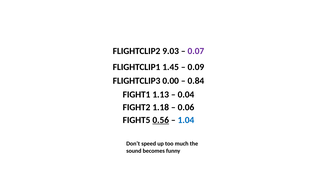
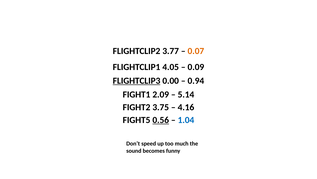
9.03: 9.03 -> 3.77 (171, 51)
0.07 colour: purple -> orange (196, 51)
1.45: 1.45 -> 4.05 (171, 67)
FLIGHTCLIP3 underline: none -> present (137, 81)
0.84: 0.84 -> 0.94 (196, 81)
1.13: 1.13 -> 2.09 (161, 94)
0.04: 0.04 -> 5.14 (186, 94)
1.18: 1.18 -> 3.75 (161, 107)
0.06: 0.06 -> 4.16 (186, 107)
